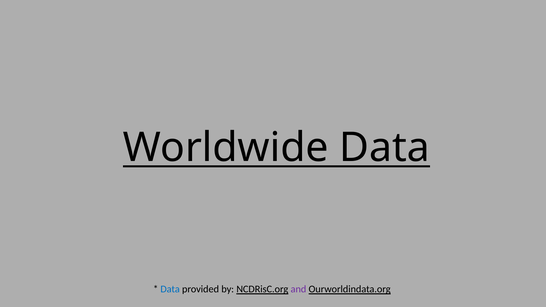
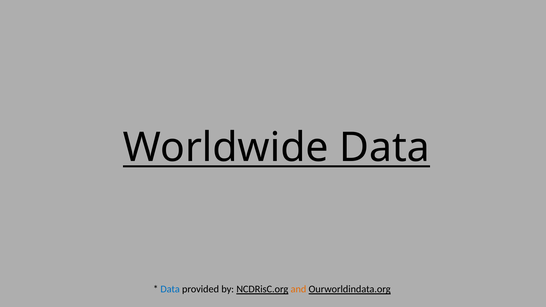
and colour: purple -> orange (298, 289)
